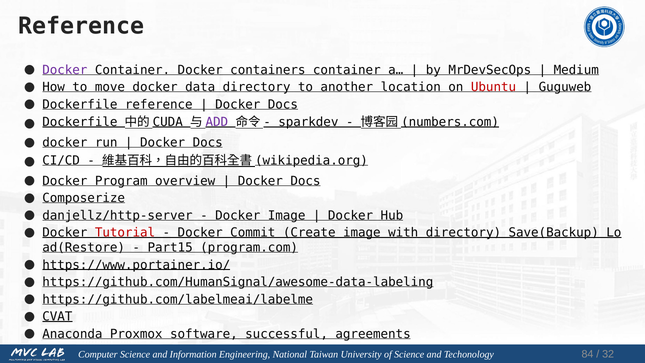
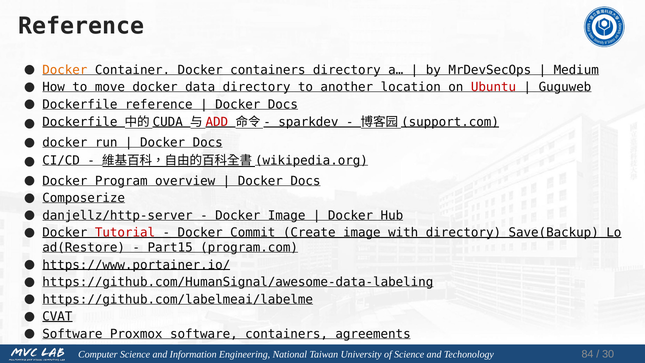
Docker colour: purple -> orange (65, 70)
containers container: container -> directory (347, 70)
ADD colour: purple -> red (217, 122)
numbers.com: numbers.com -> support.com (450, 122)
Anaconda: Anaconda -> Software (72, 334)
software successful: successful -> containers (287, 334)
32: 32 -> 30 (608, 354)
